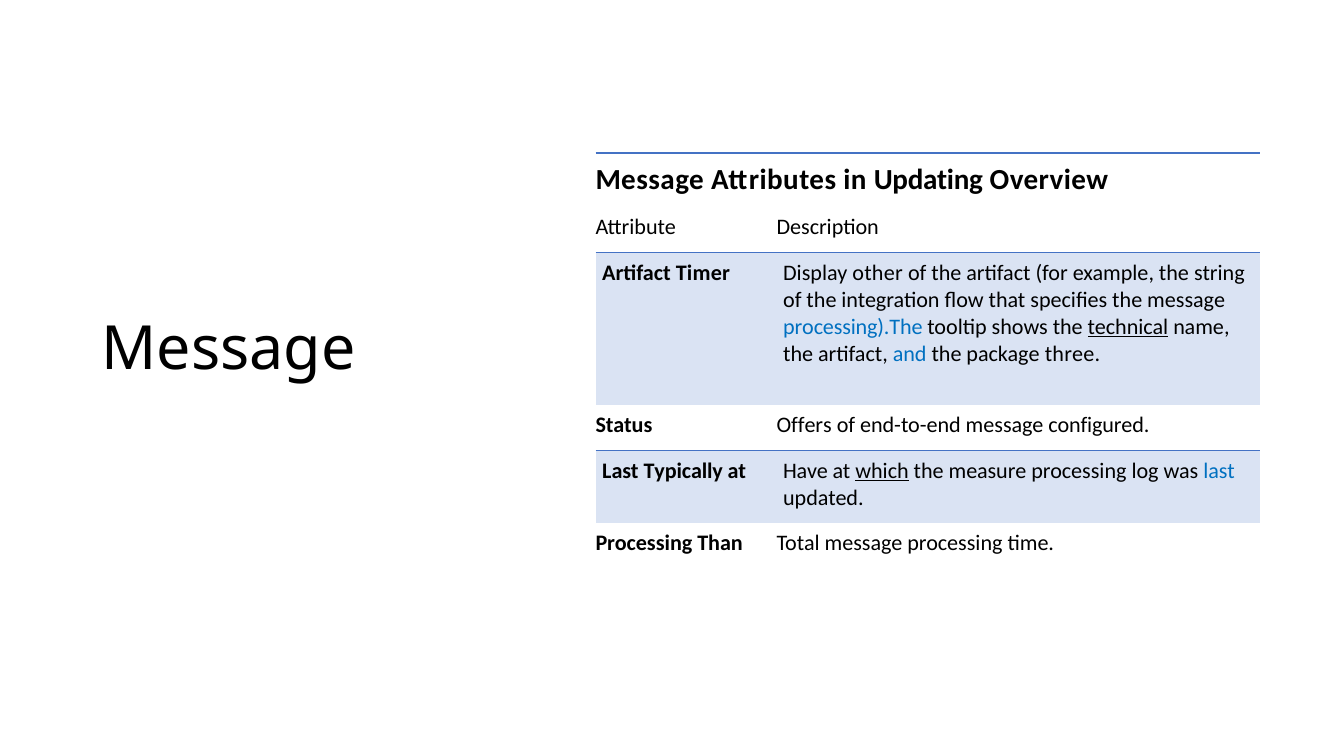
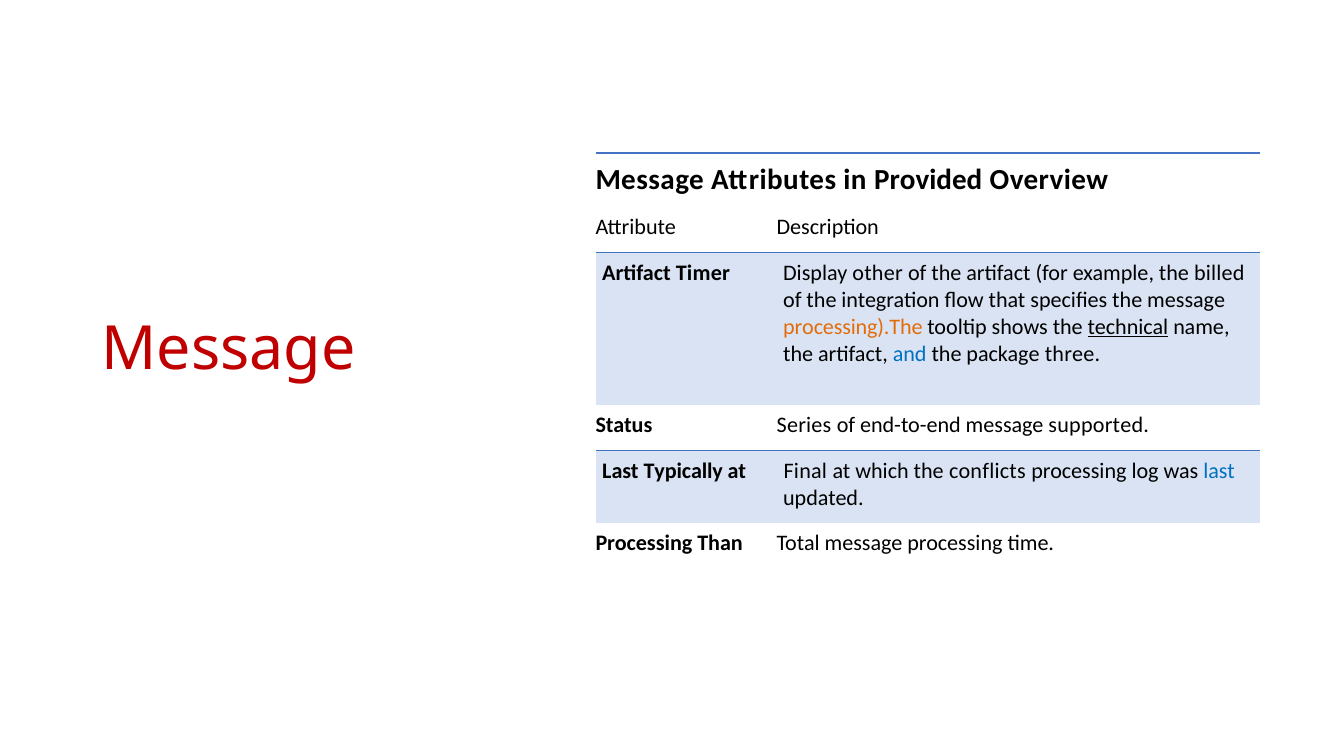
Updating: Updating -> Provided (928, 180)
string: string -> billed (1219, 273)
processing).The colour: blue -> orange (853, 327)
Message colour: black -> red (228, 350)
Offers: Offers -> Series (804, 426)
configured: configured -> supported (1099, 426)
Have: Have -> Final (805, 471)
which underline: present -> none (882, 471)
measure: measure -> conflicts (987, 471)
